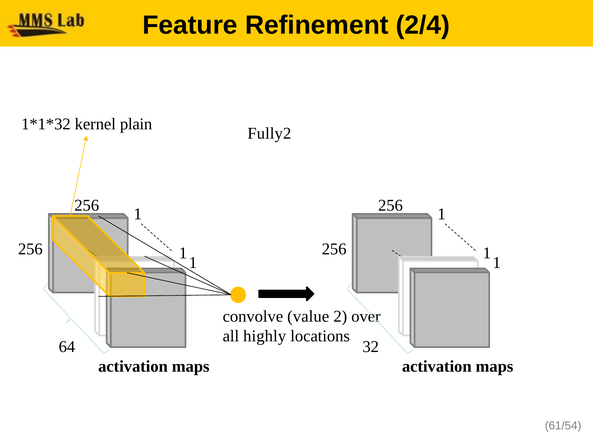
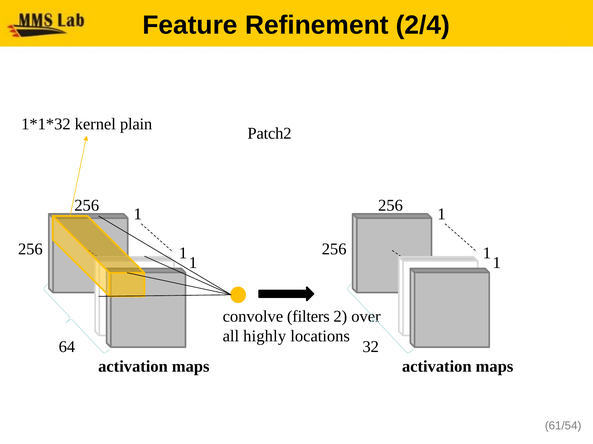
Fully2: Fully2 -> Patch2 (270, 134)
value: value -> filters (308, 317)
